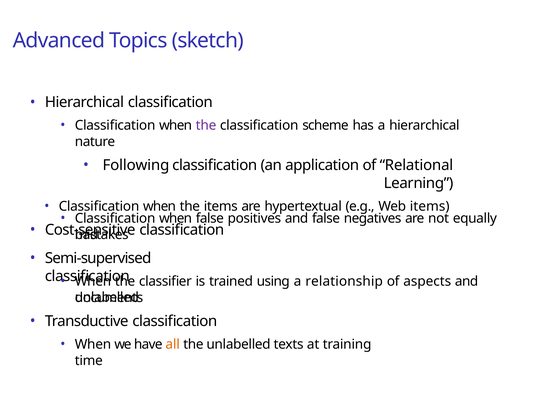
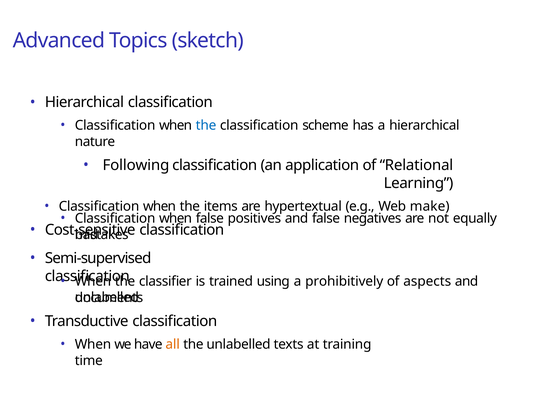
the colour: purple -> blue (206, 125)
Web items: items -> make (430, 206)
relationship: relationship -> prohibitively (344, 281)
